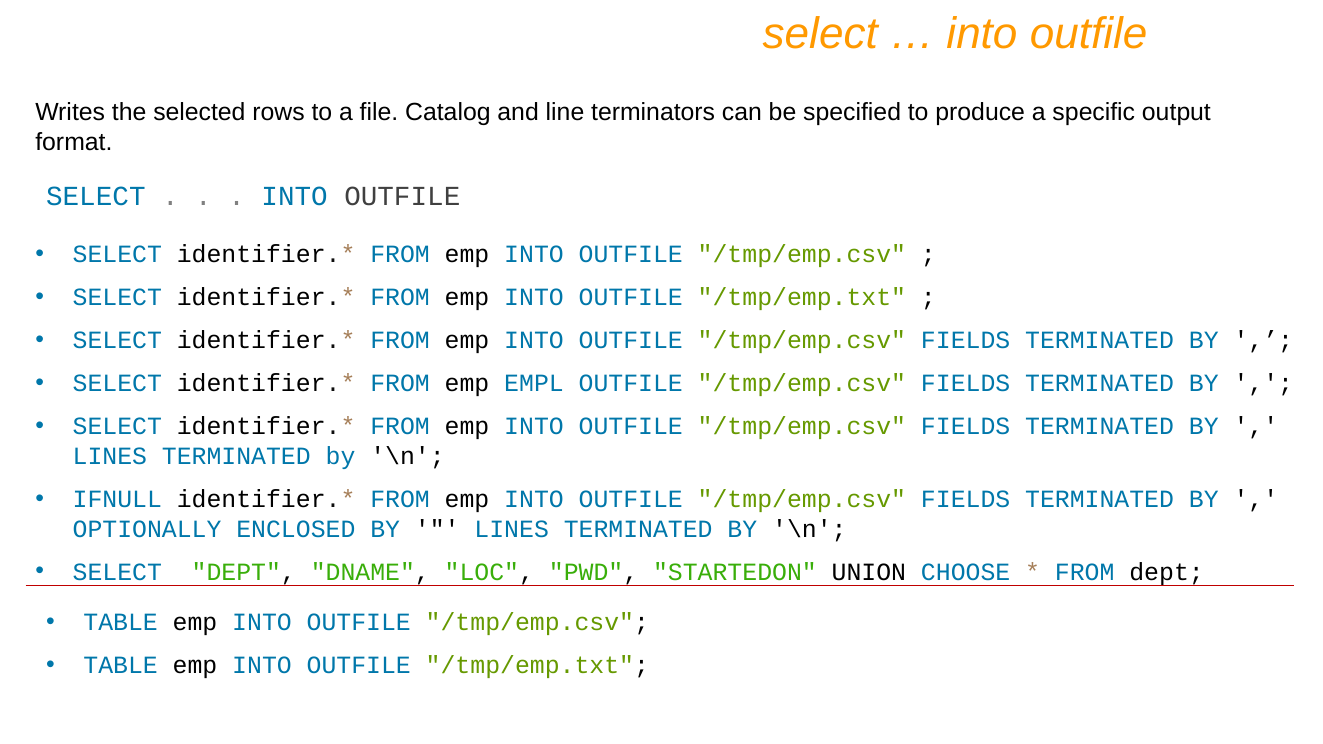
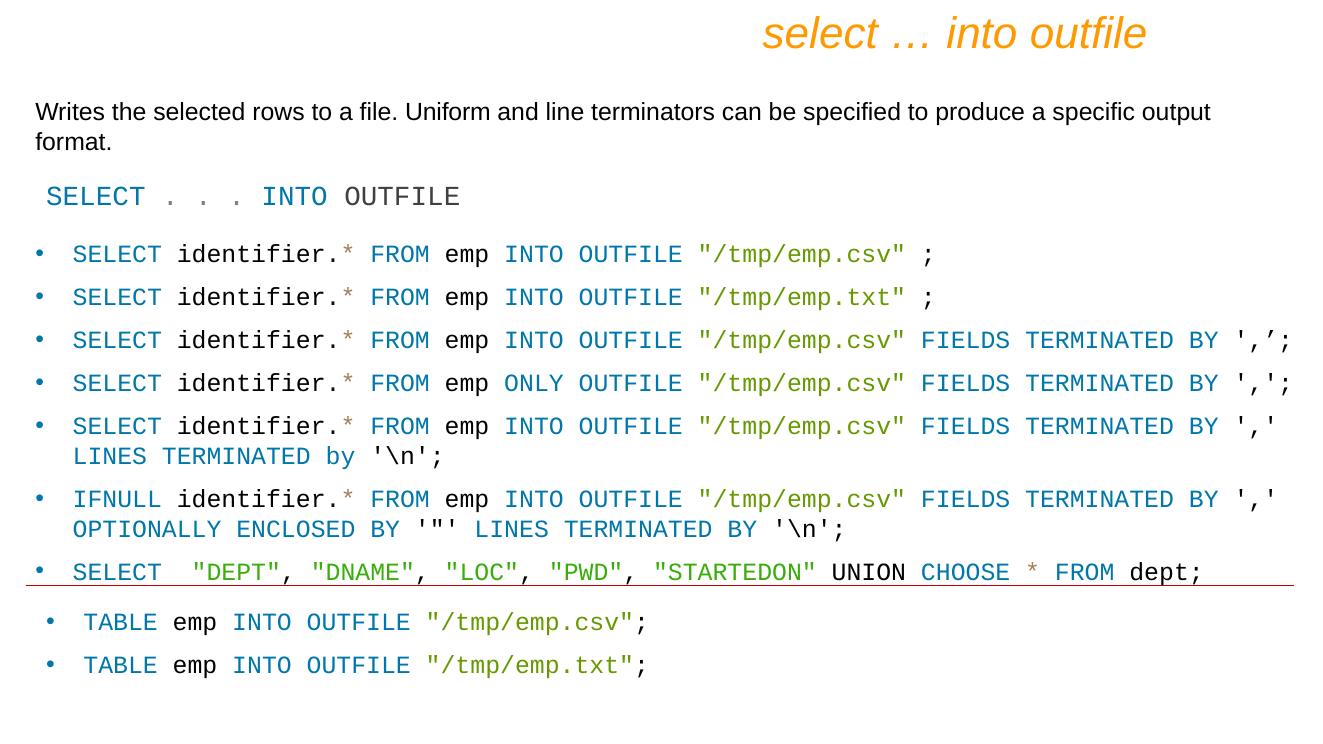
Catalog: Catalog -> Uniform (448, 112)
EMPL: EMPL -> ONLY (534, 384)
